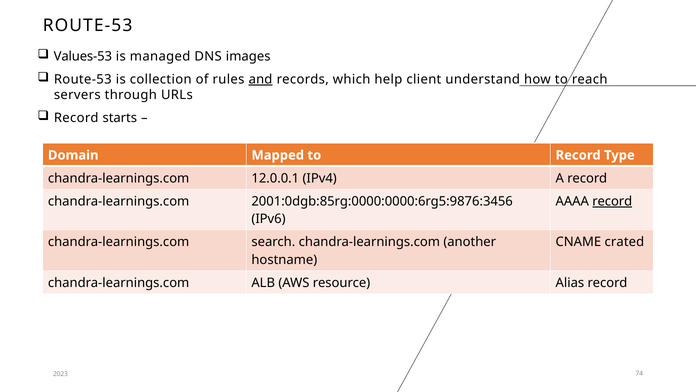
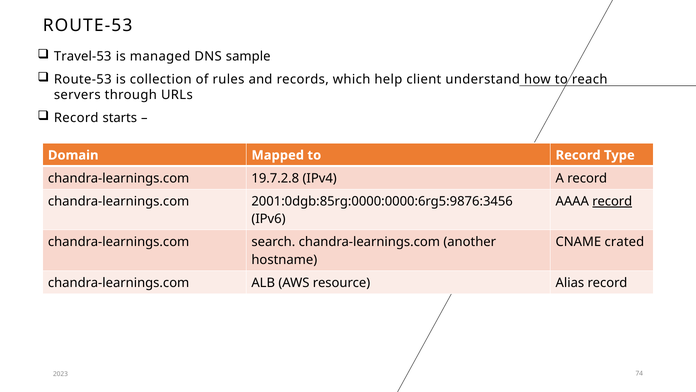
Values-53: Values-53 -> Travel-53 (83, 56)
images: images -> sample (248, 56)
and underline: present -> none (261, 79)
12.0.0.1: 12.0.0.1 -> 19.7.2.8 (275, 178)
